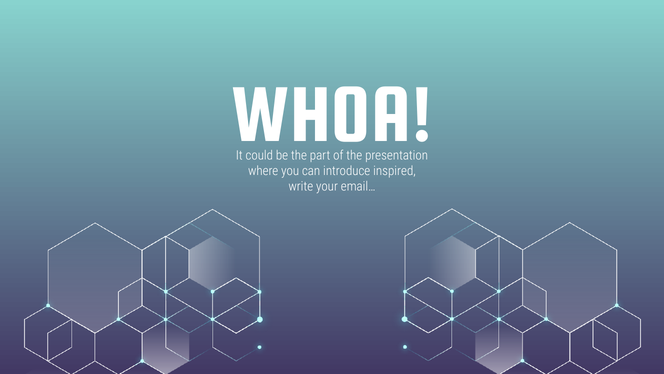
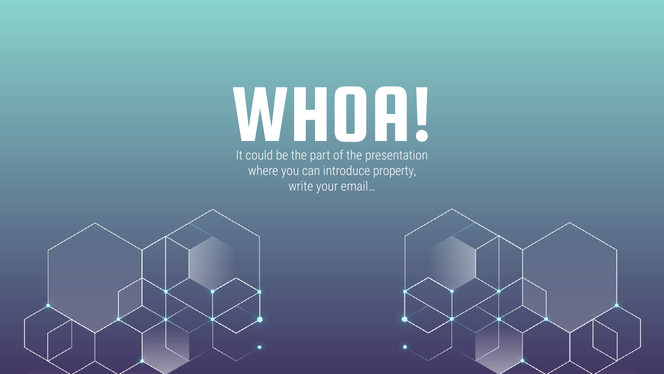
inspired: inspired -> property (395, 171)
